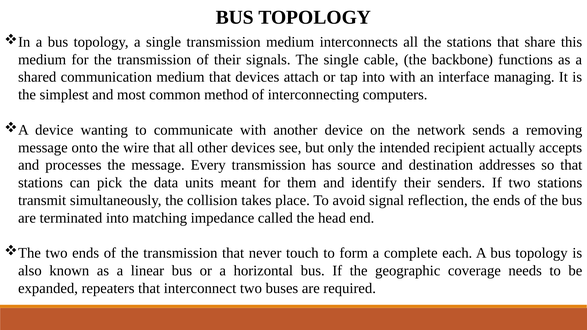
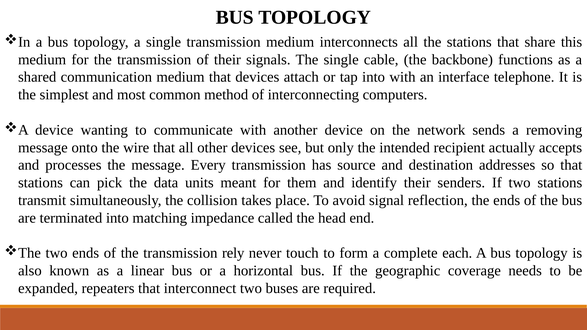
managing: managing -> telephone (524, 77)
transmission that: that -> rely (233, 253)
